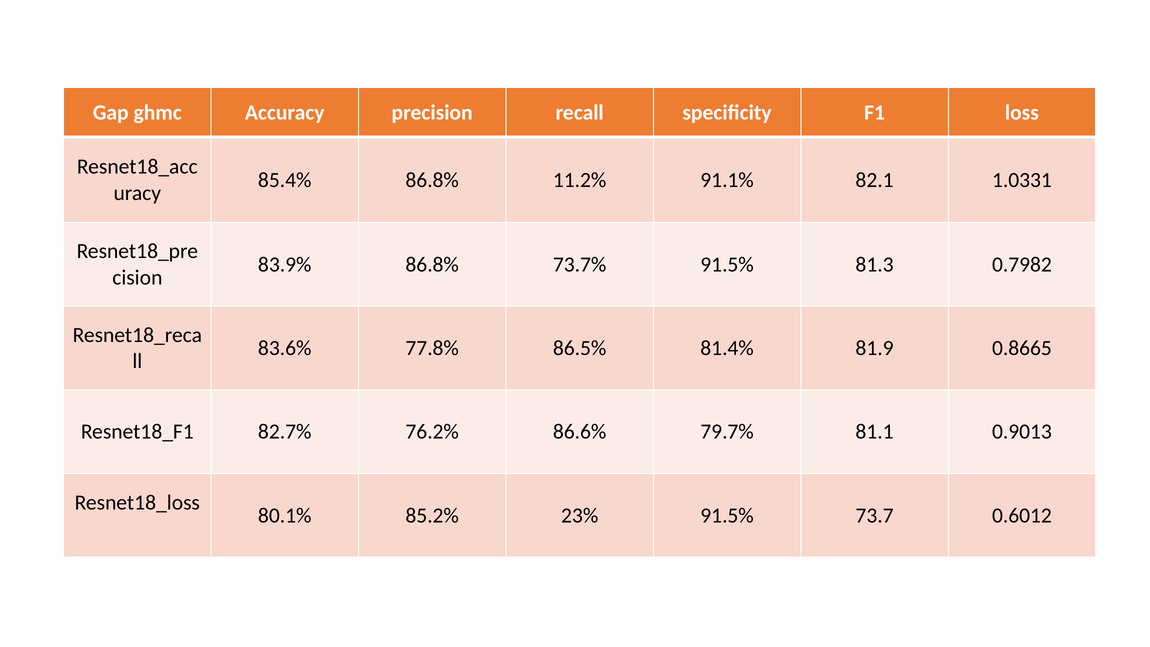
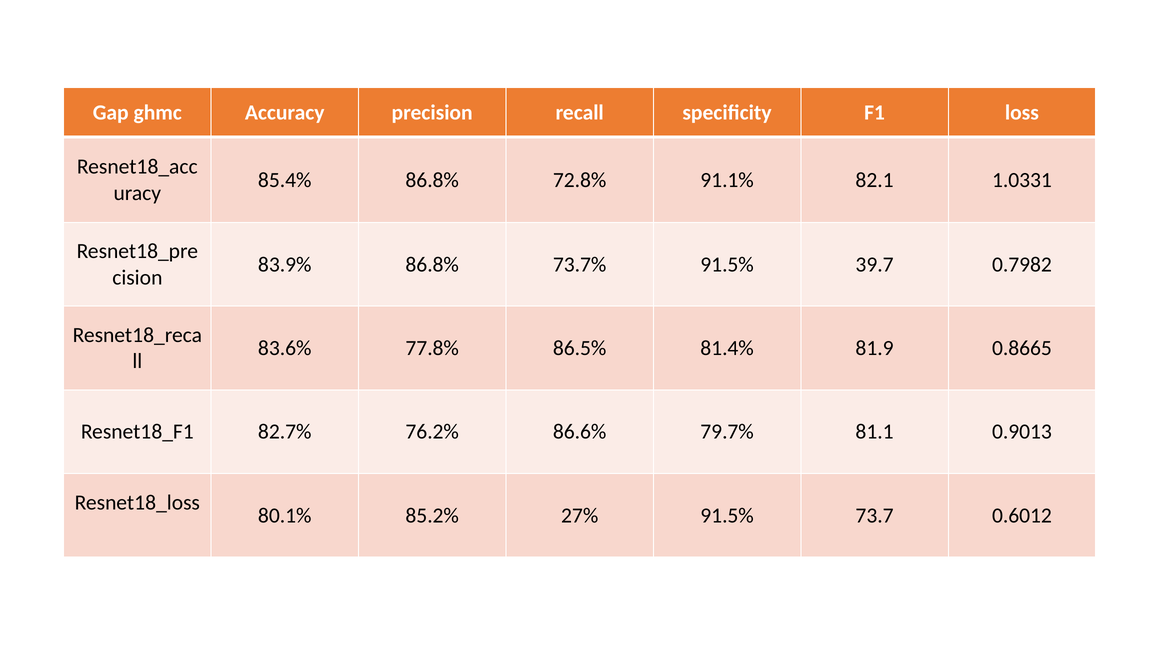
11.2%: 11.2% -> 72.8% (580, 180)
81.3: 81.3 -> 39.7 (875, 264)
23%: 23% -> 27% (580, 515)
